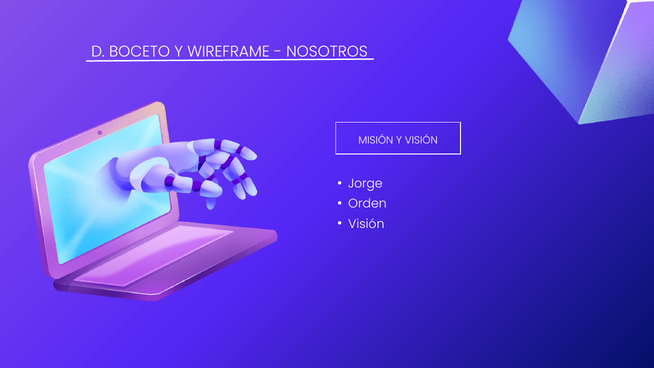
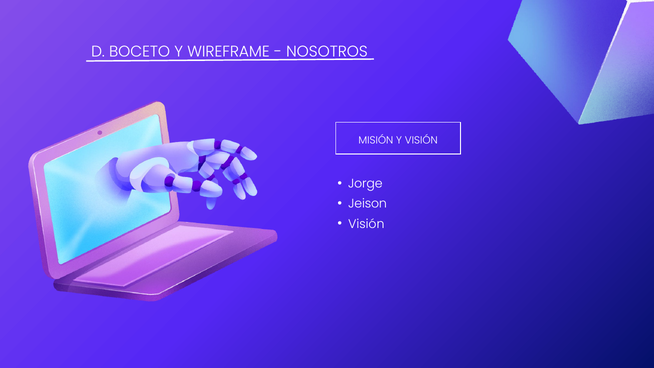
Orden: Orden -> Jeison (368, 204)
